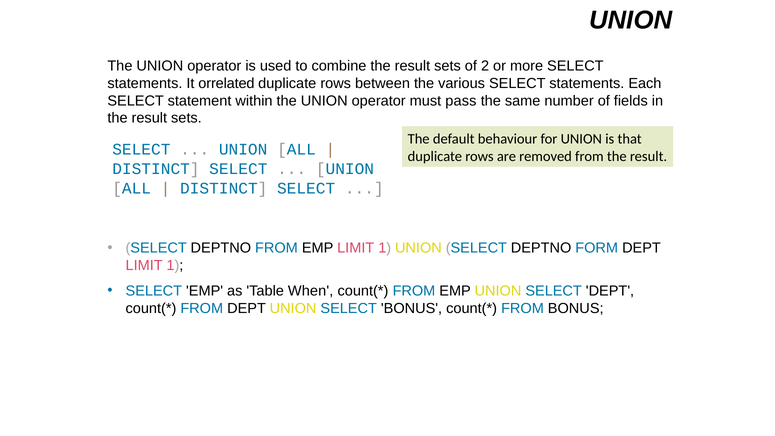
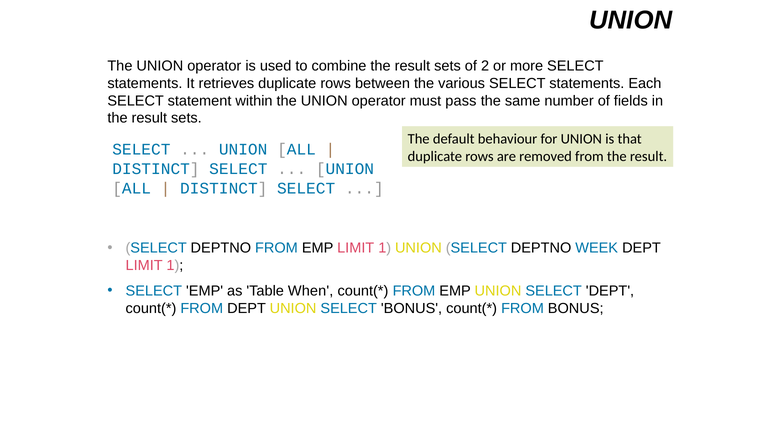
orrelated: orrelated -> retrieves (226, 83)
FORM: FORM -> WEEK (597, 248)
